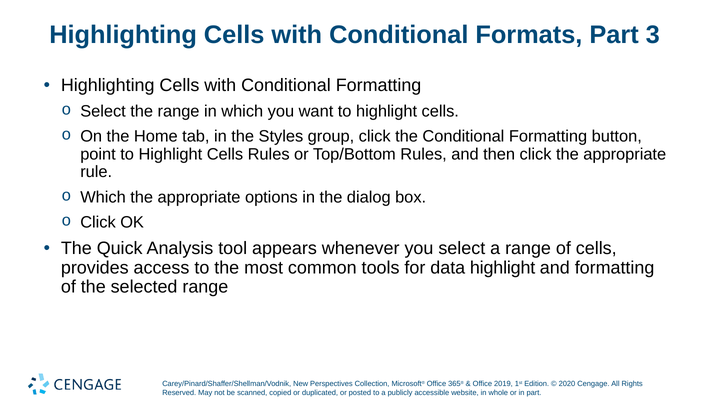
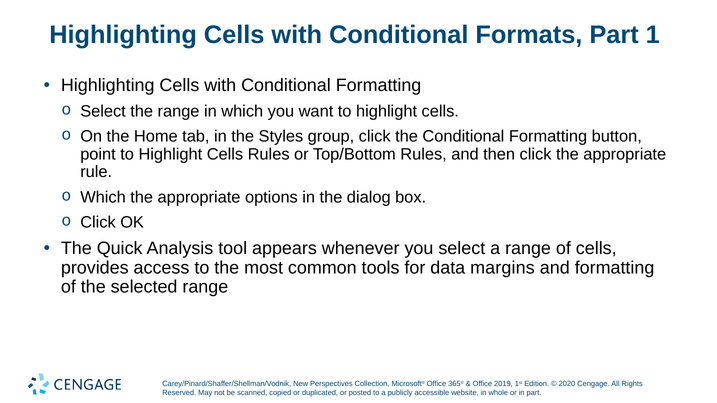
3: 3 -> 1 (653, 35)
data highlight: highlight -> margins (502, 268)
